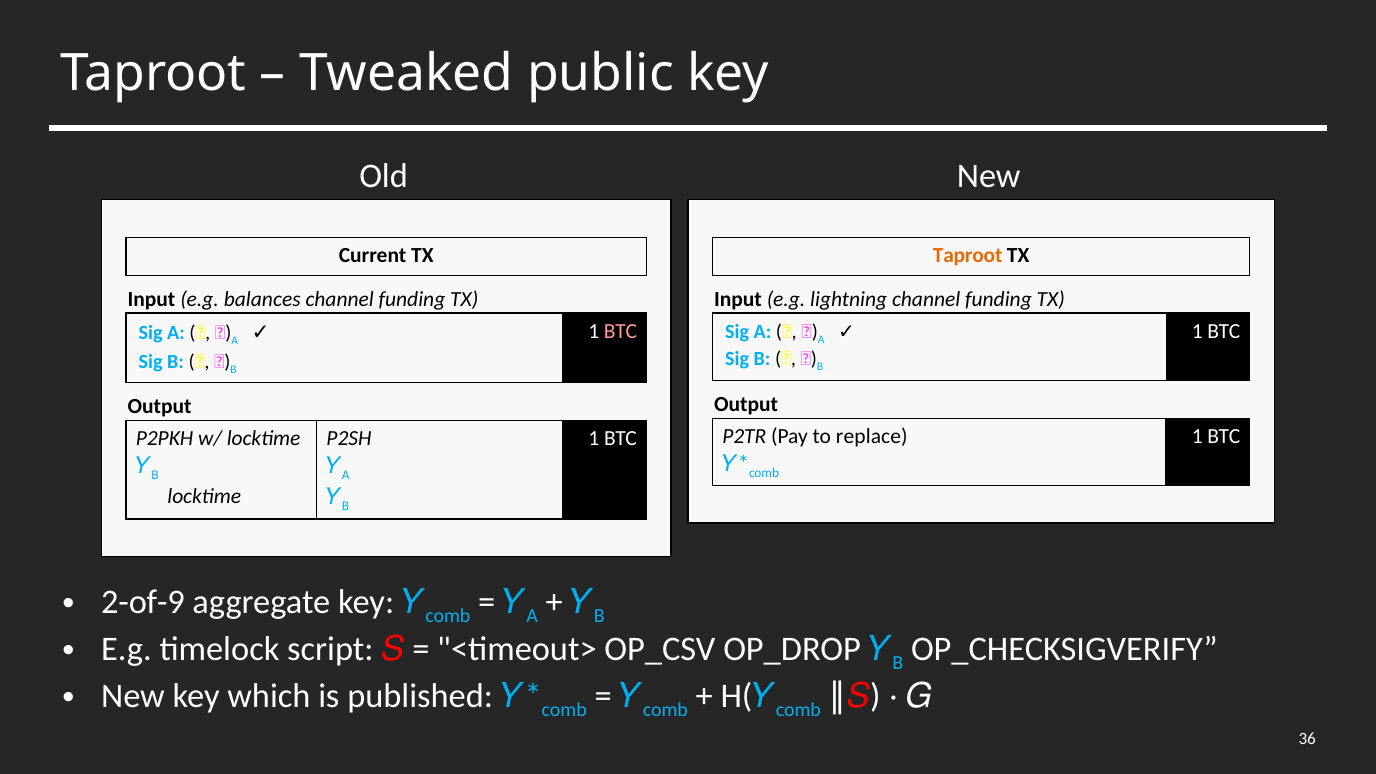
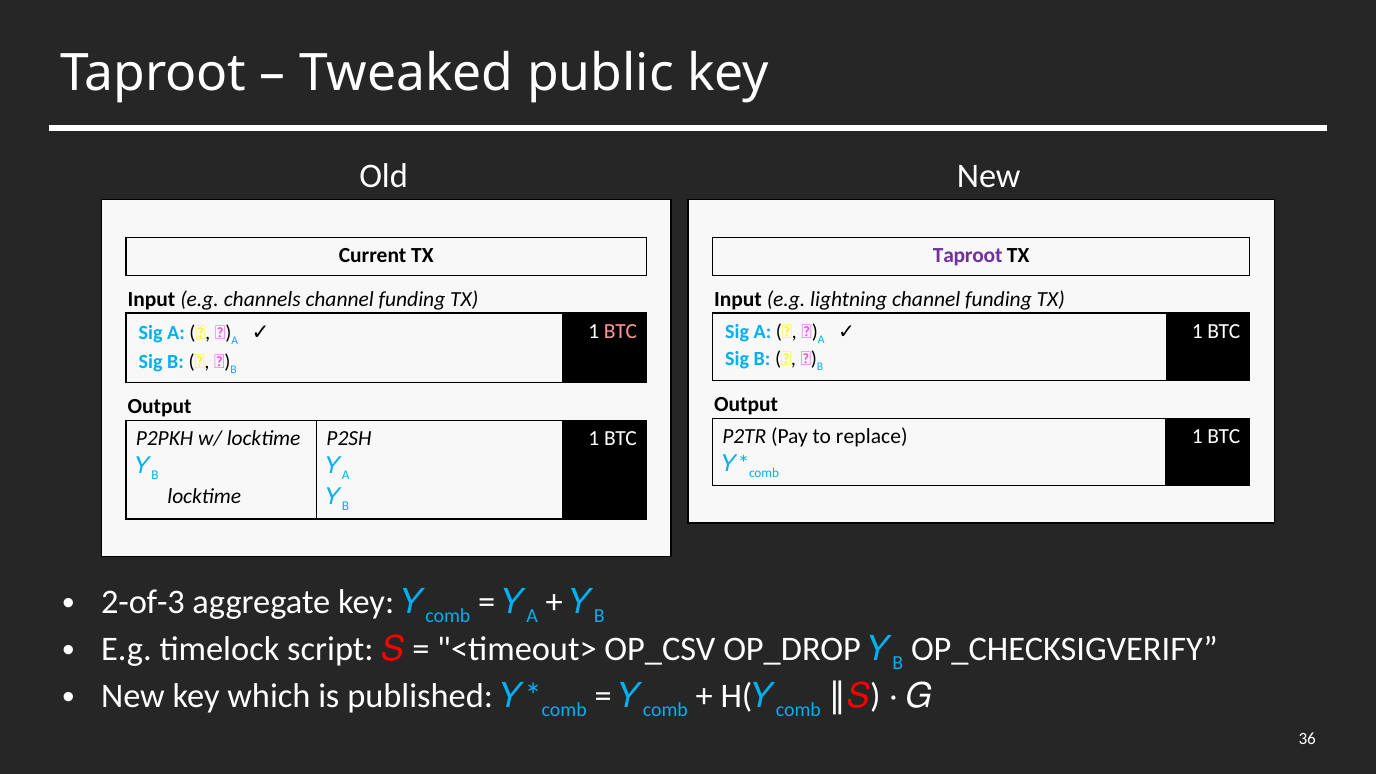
Taproot colour: orange -> purple (968, 256)
balances: balances -> channels (262, 299)
2-of-9: 2-of-9 -> 2-of-3 (143, 602)
